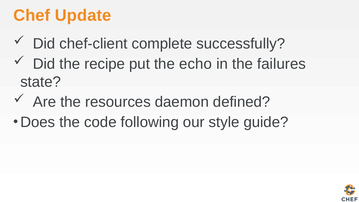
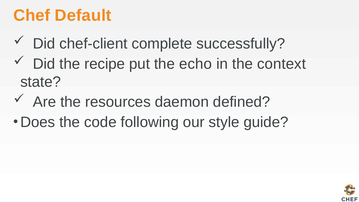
Update: Update -> Default (83, 16)
failures: failures -> context (281, 64)
